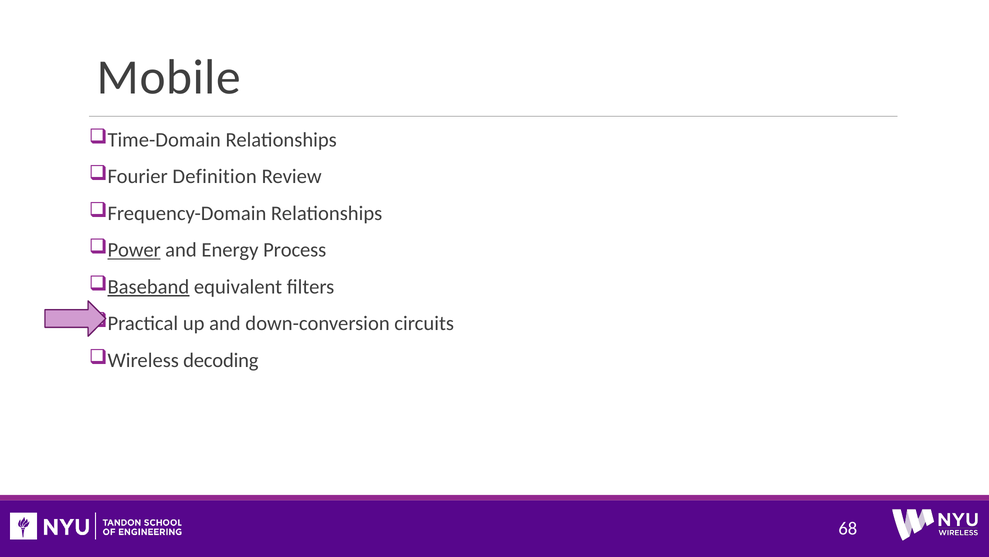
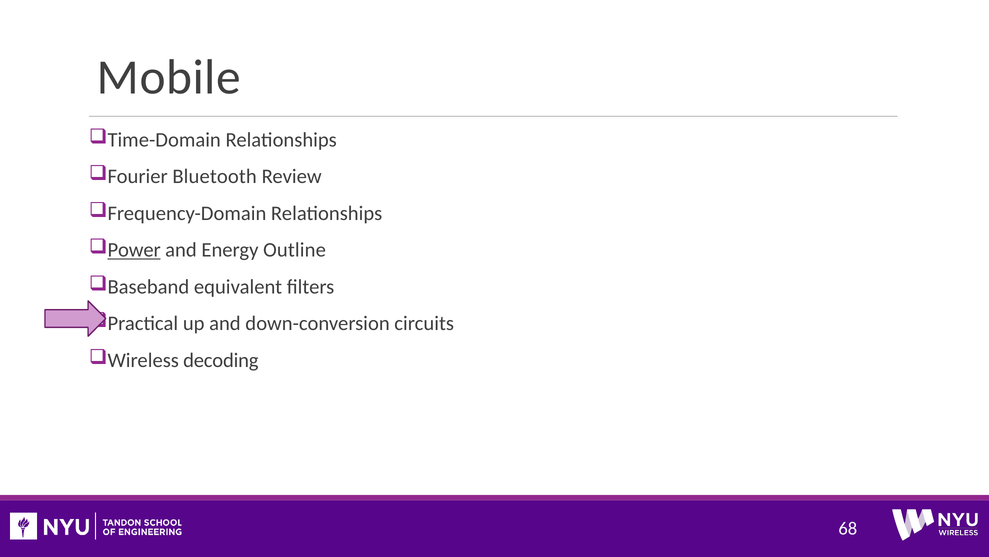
Definition: Definition -> Bluetooth (215, 176)
Process: Process -> Outline (295, 250)
Baseband underline: present -> none (148, 286)
